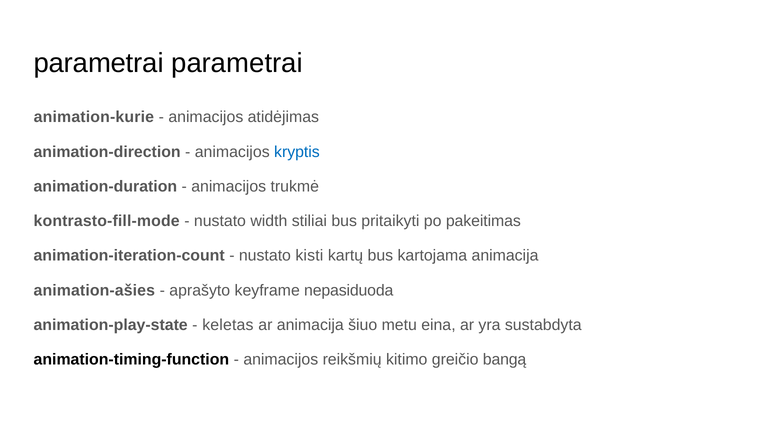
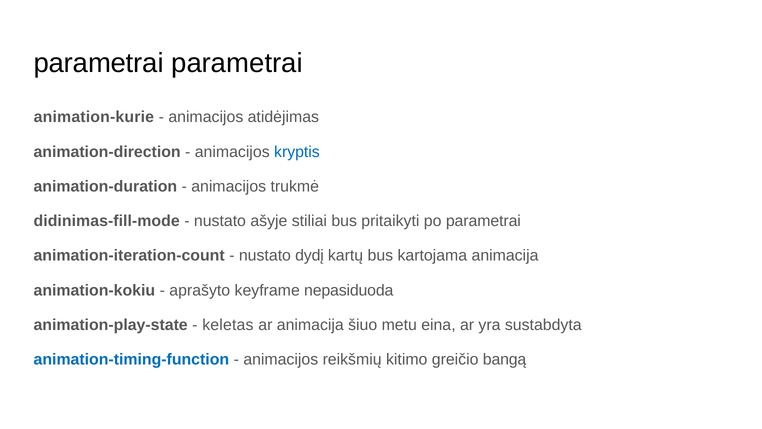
kontrasto-fill-mode: kontrasto-fill-mode -> didinimas-fill-mode (107, 221)
width: width -> ašyje (269, 221)
po pakeitimas: pakeitimas -> parametrai (483, 221)
kisti: kisti -> dydį (310, 255)
animation-ašies: animation-ašies -> animation-kokiu (94, 290)
animation-timing-function colour: black -> blue (131, 359)
